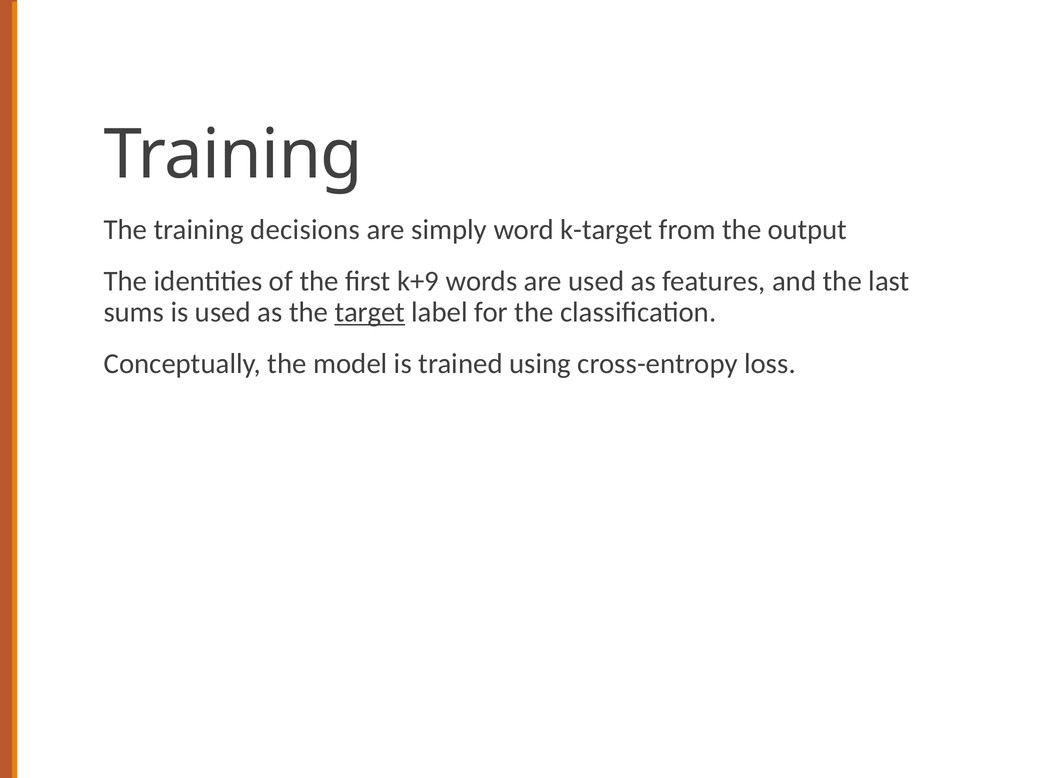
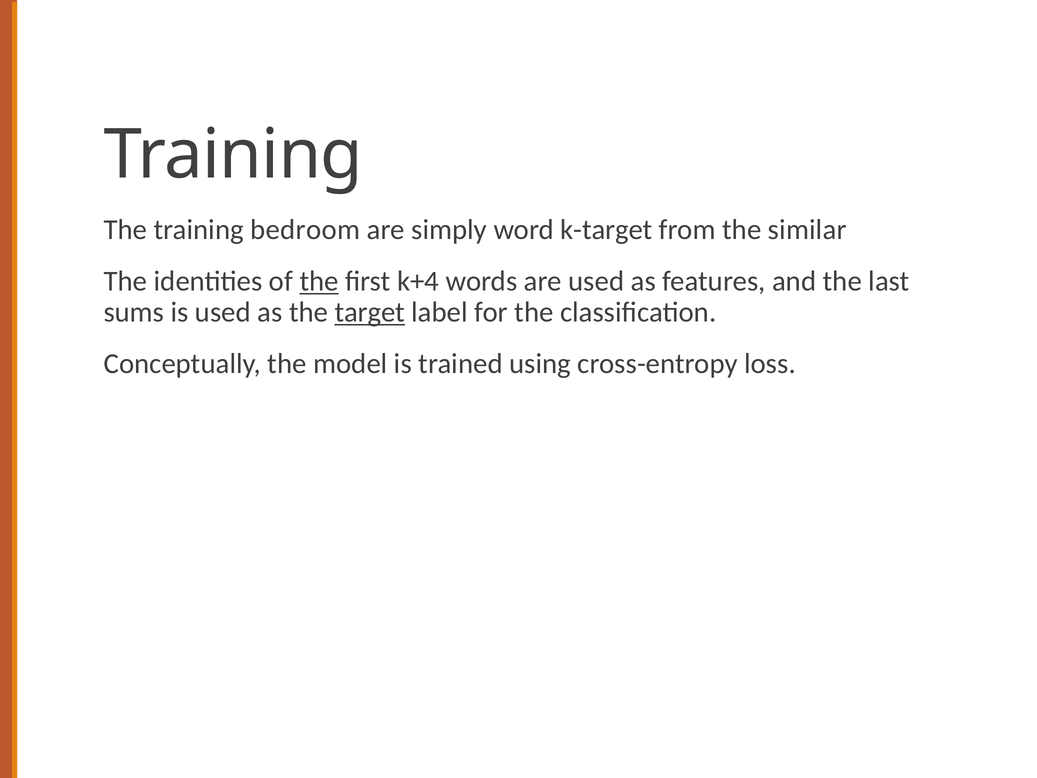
decisions: decisions -> bedroom (305, 230)
output: output -> similar (807, 230)
the underline: none -> present (319, 281)
k+9: k+9 -> k+4 (418, 281)
